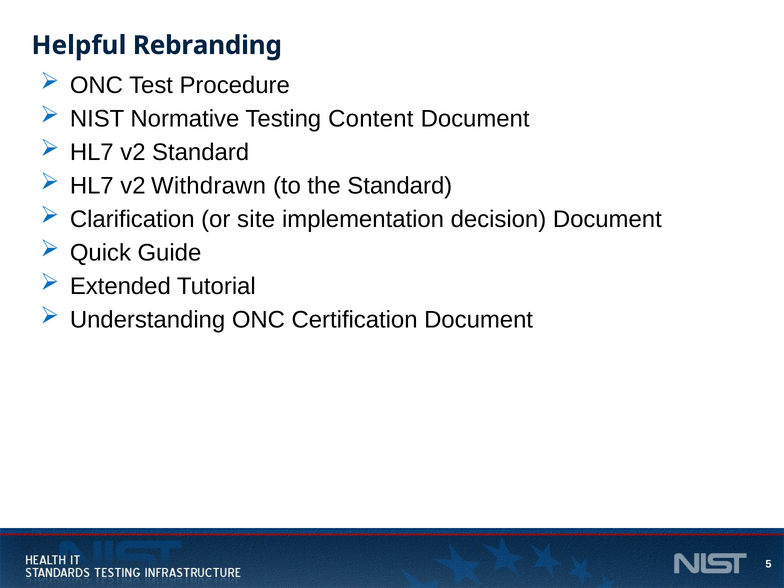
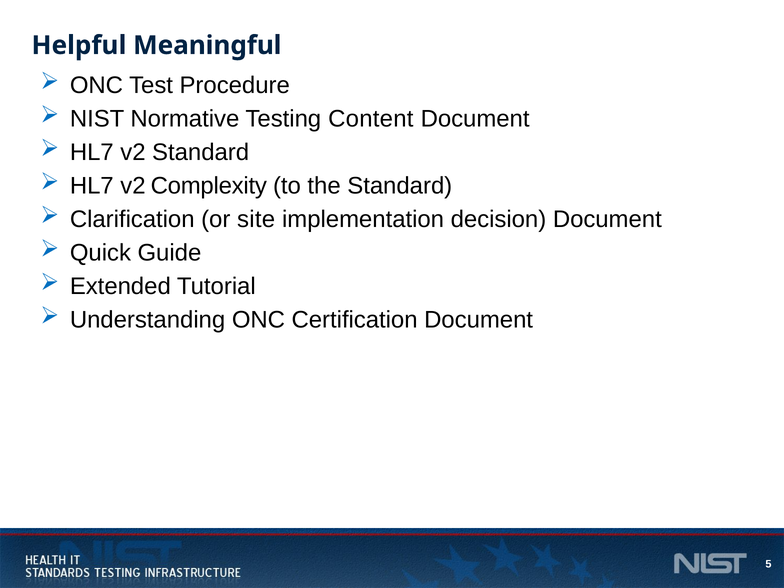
Rebranding: Rebranding -> Meaningful (207, 45)
Withdrawn: Withdrawn -> Complexity (209, 186)
